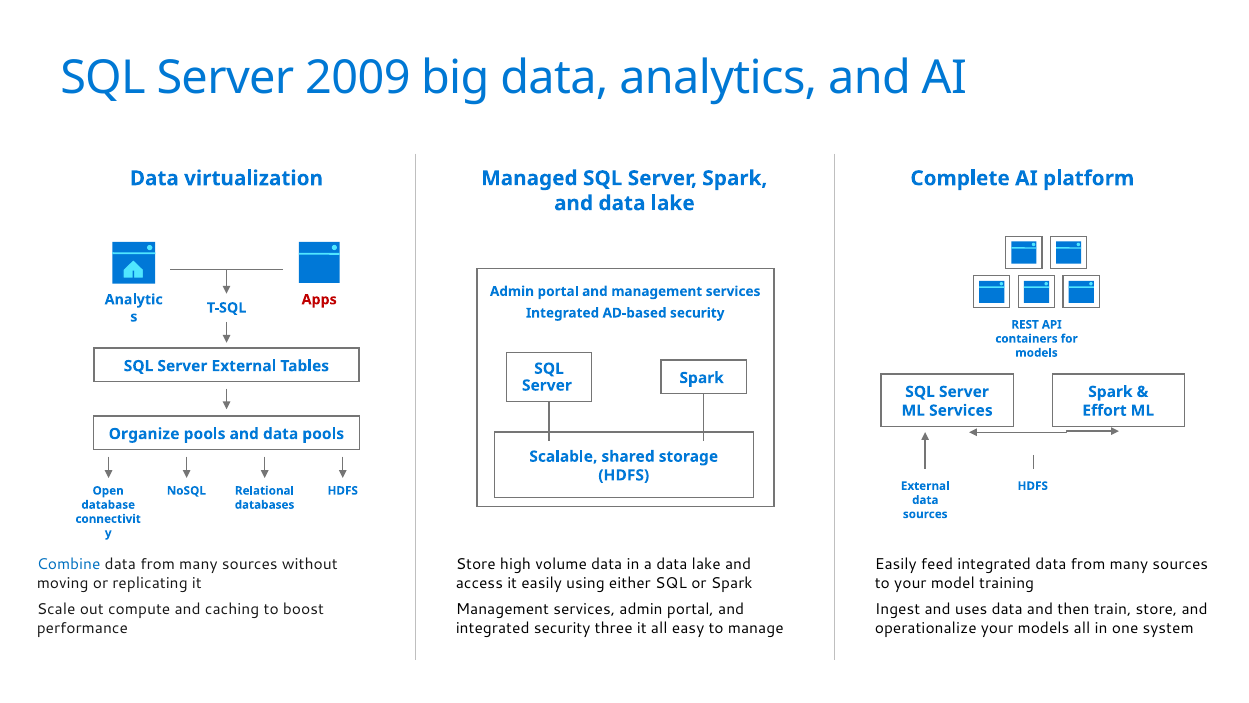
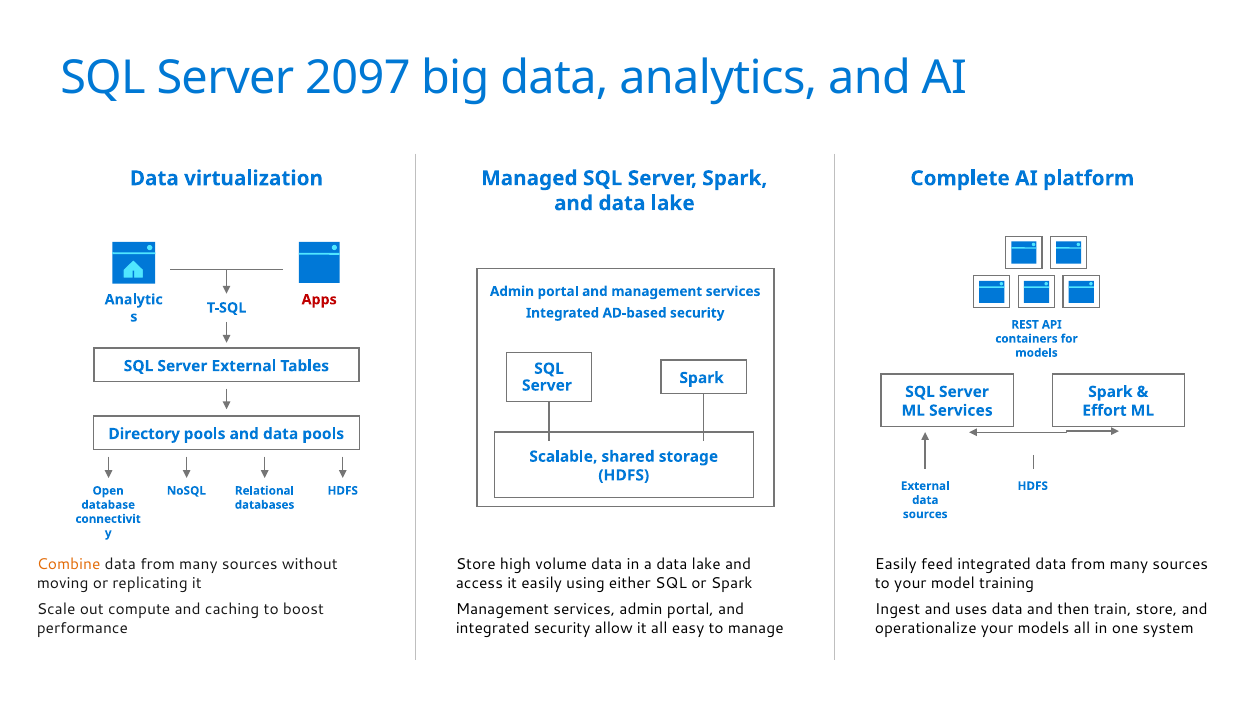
2009: 2009 -> 2097 (358, 78)
Organize: Organize -> Directory (144, 434)
Combine colour: blue -> orange (69, 564)
three: three -> allow (614, 628)
